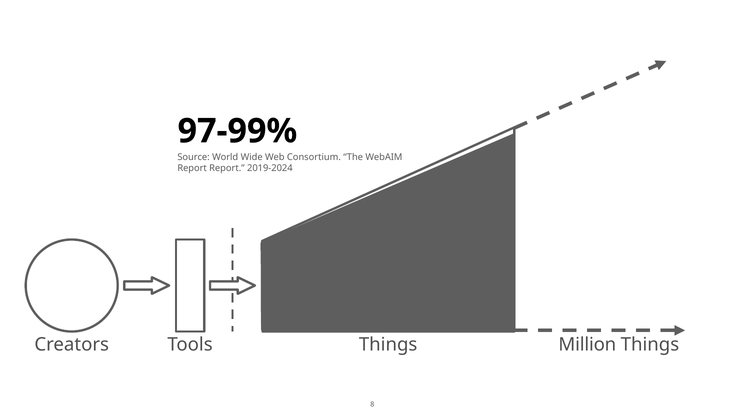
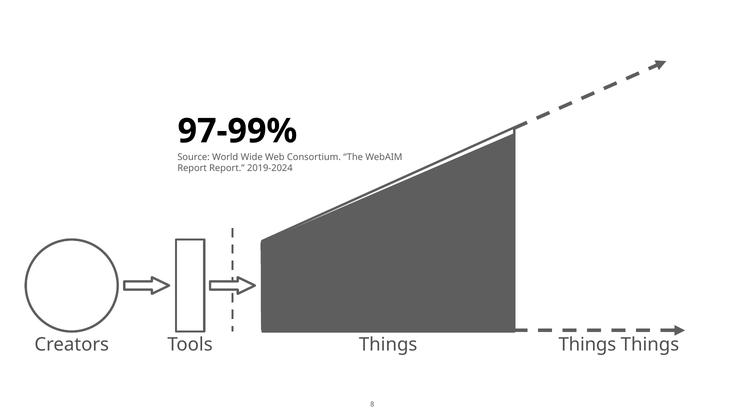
Million: Million -> Things (587, 345)
